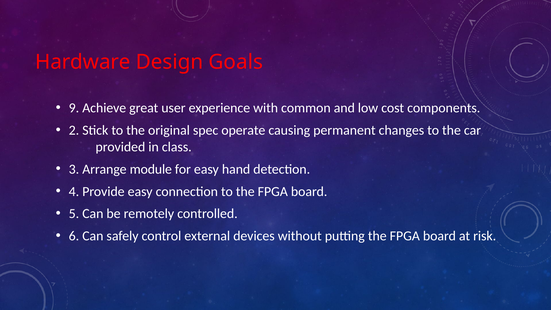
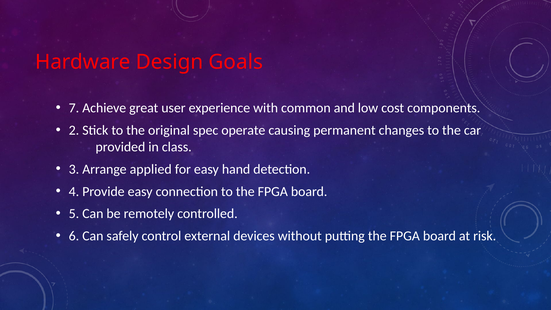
9: 9 -> 7 (74, 108)
module: module -> applied (151, 169)
